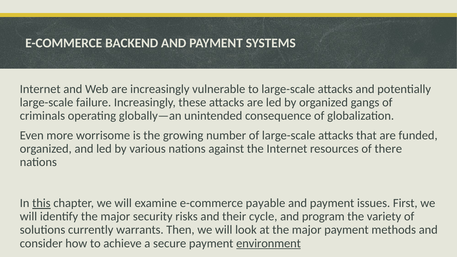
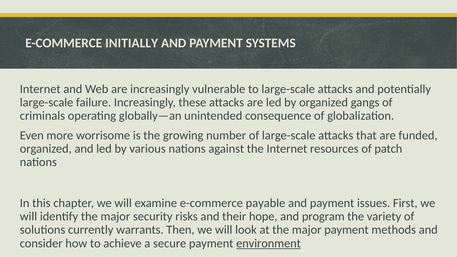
BACKEND: BACKEND -> INITIALLY (132, 43)
there: there -> patch (388, 149)
this underline: present -> none (41, 203)
cycle: cycle -> hope (263, 217)
